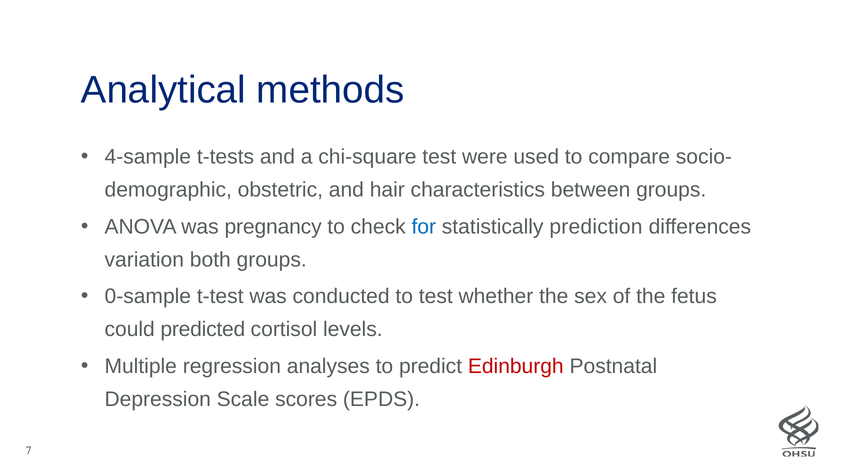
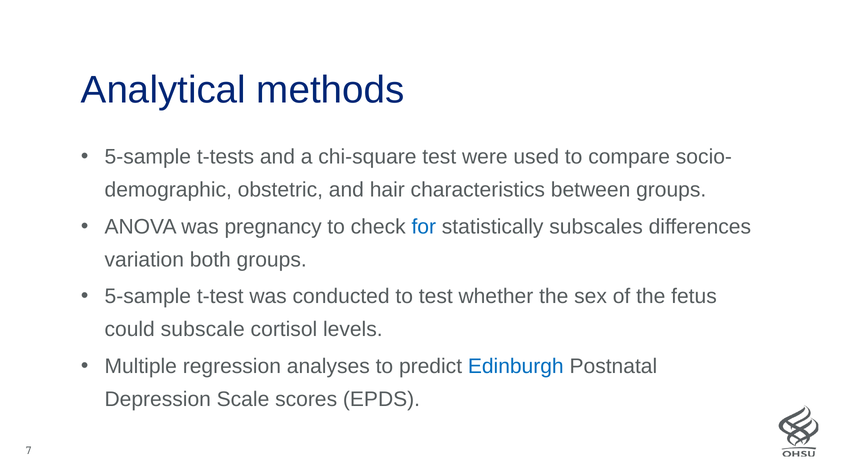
4-sample: 4-sample -> 5-sample (148, 157)
prediction: prediction -> subscales (596, 227)
0-sample: 0-sample -> 5-sample (148, 297)
predicted: predicted -> subscale (203, 329)
Edinburgh colour: red -> blue (516, 366)
